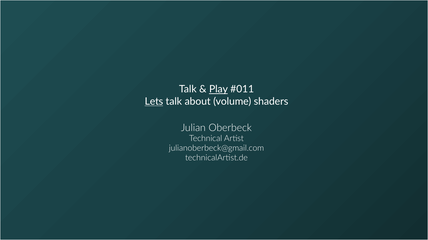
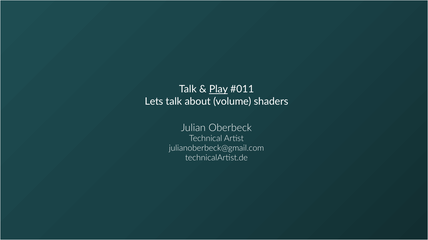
Lets underline: present -> none (154, 102)
